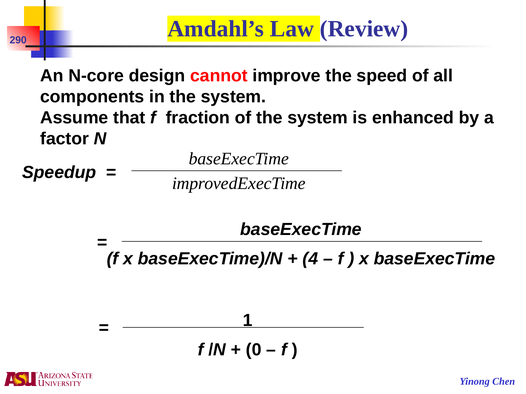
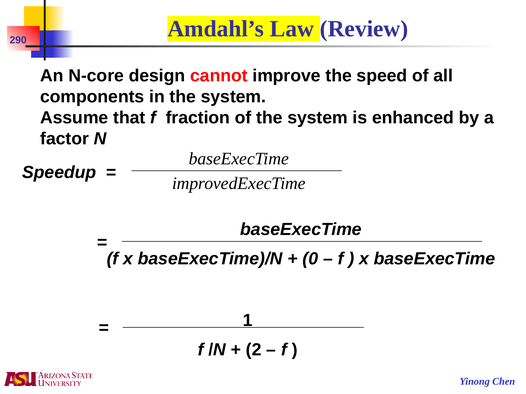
4: 4 -> 0 (310, 259)
0: 0 -> 2 (254, 350)
